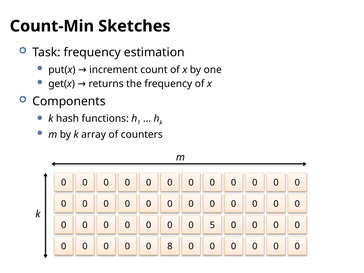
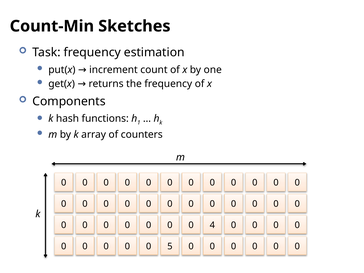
5: 5 -> 4 (212, 225)
8: 8 -> 5 (170, 246)
